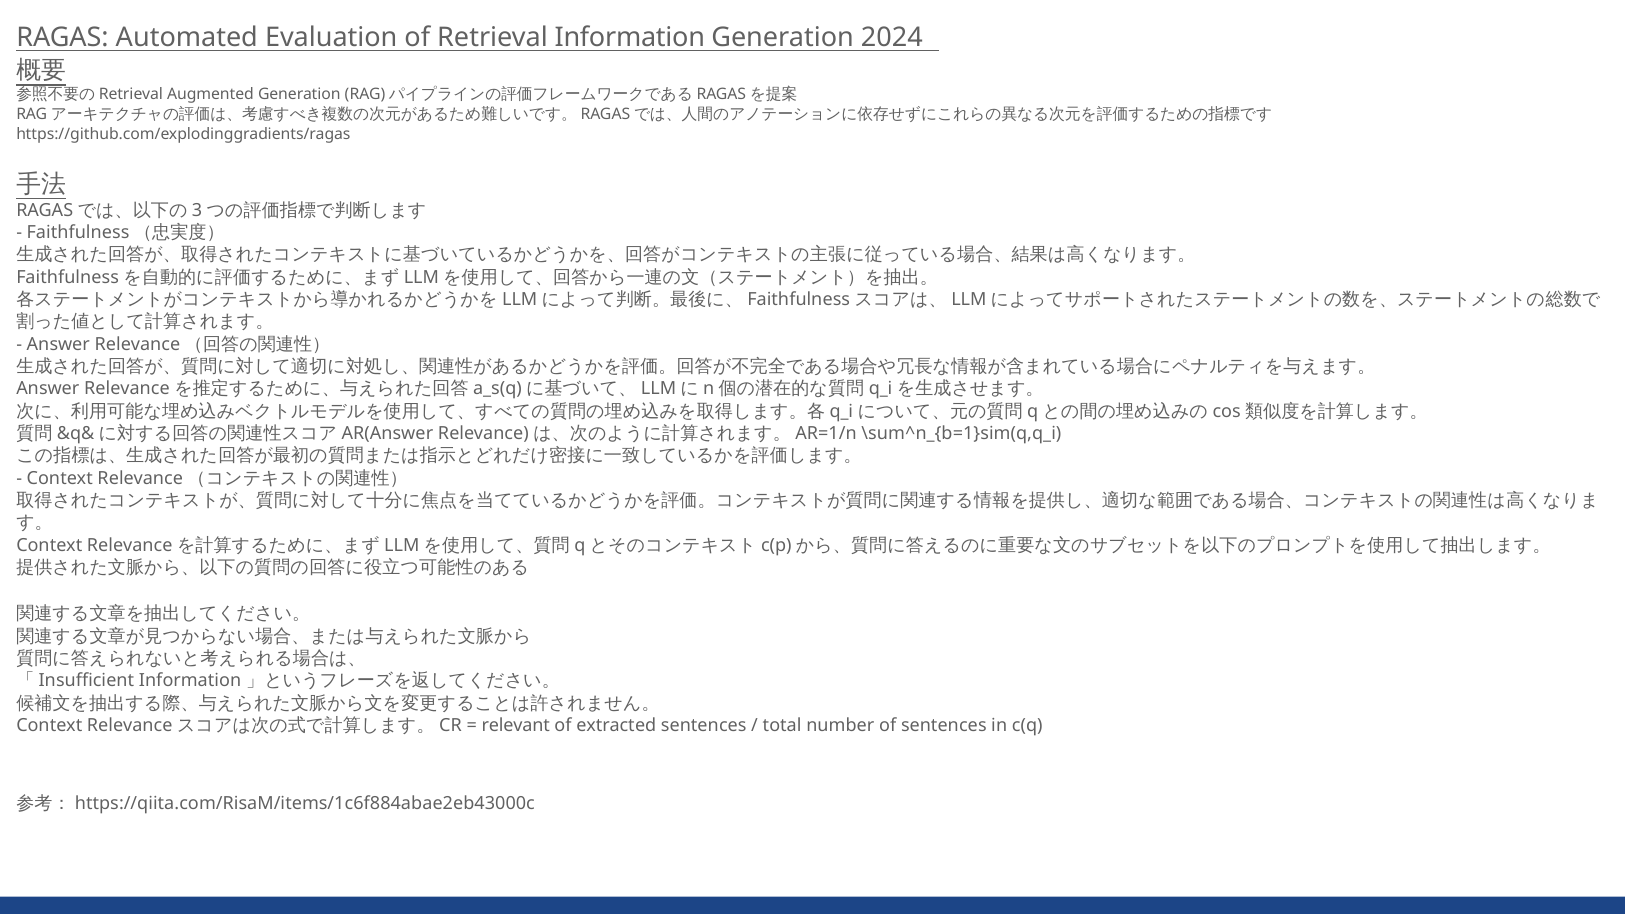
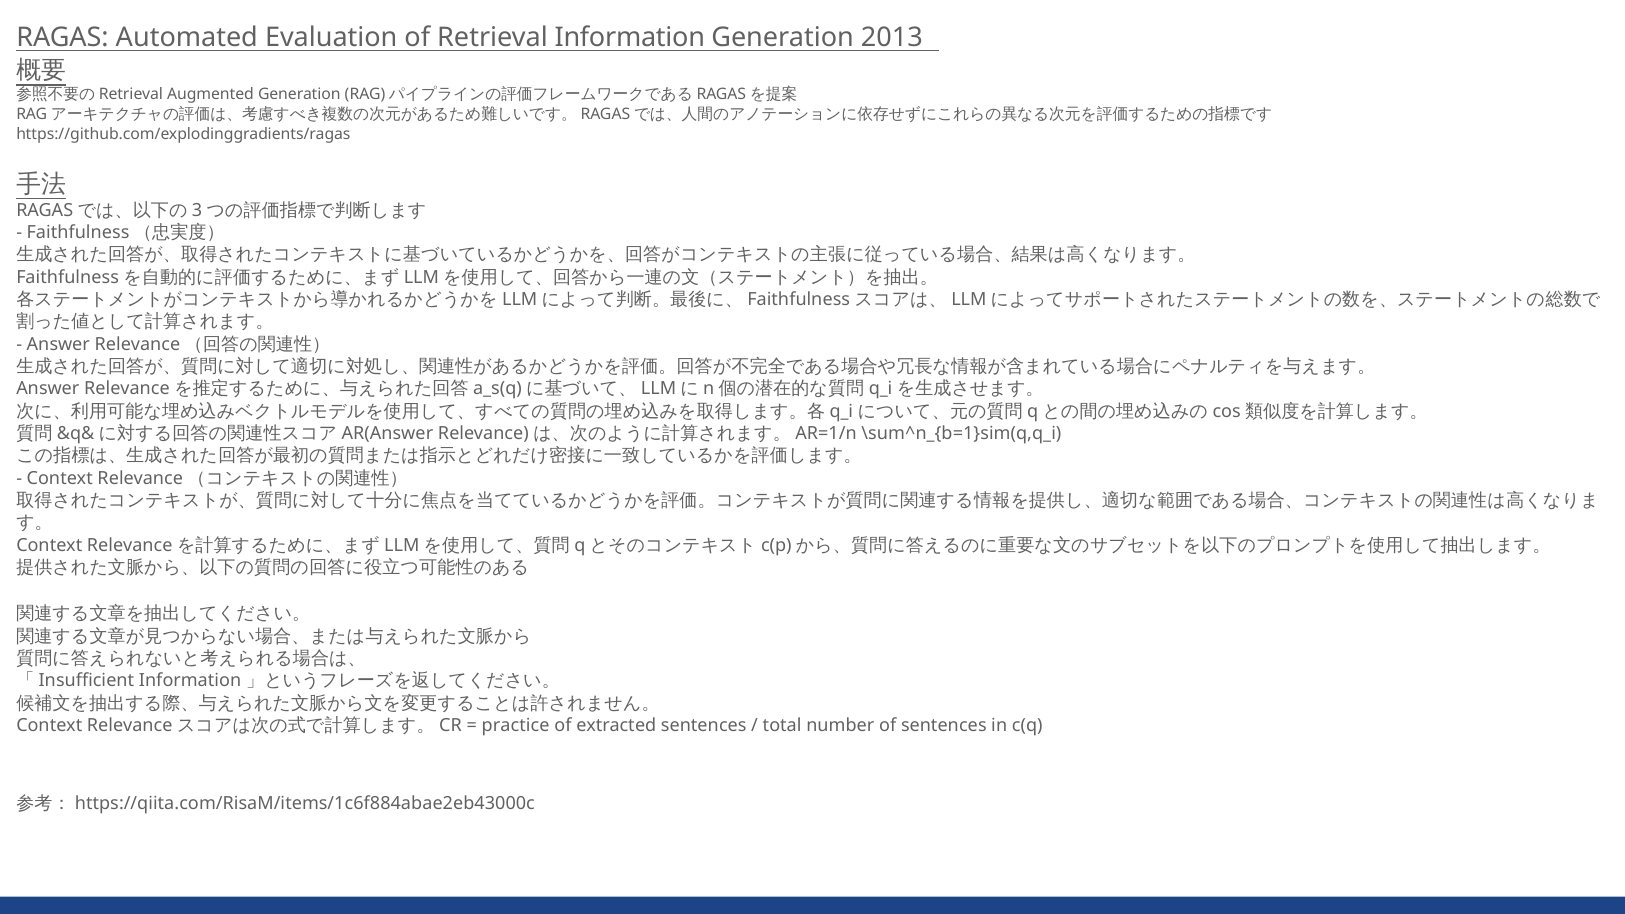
2024: 2024 -> 2013 (892, 38)
relevant: relevant -> practice (516, 726)
